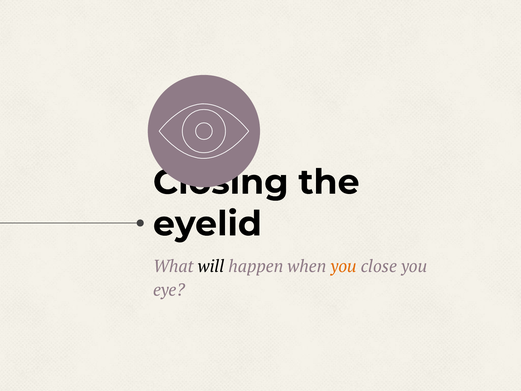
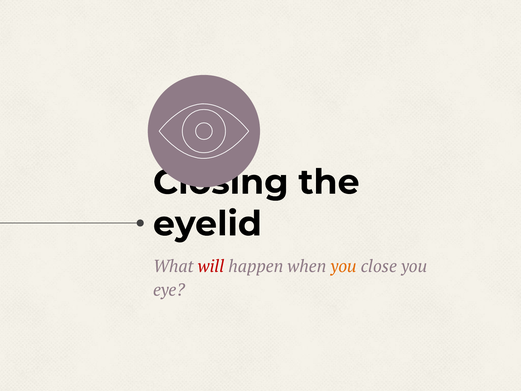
will colour: black -> red (211, 266)
